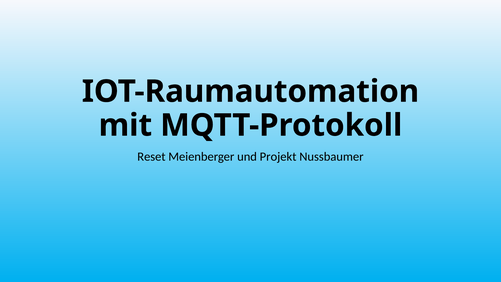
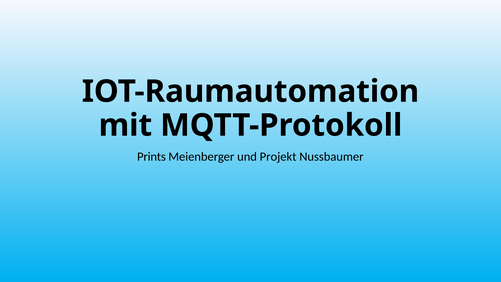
Reset: Reset -> Prints (151, 157)
